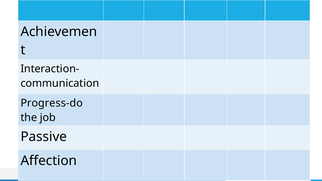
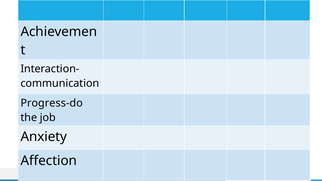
Passive: Passive -> Anxiety (44, 137)
